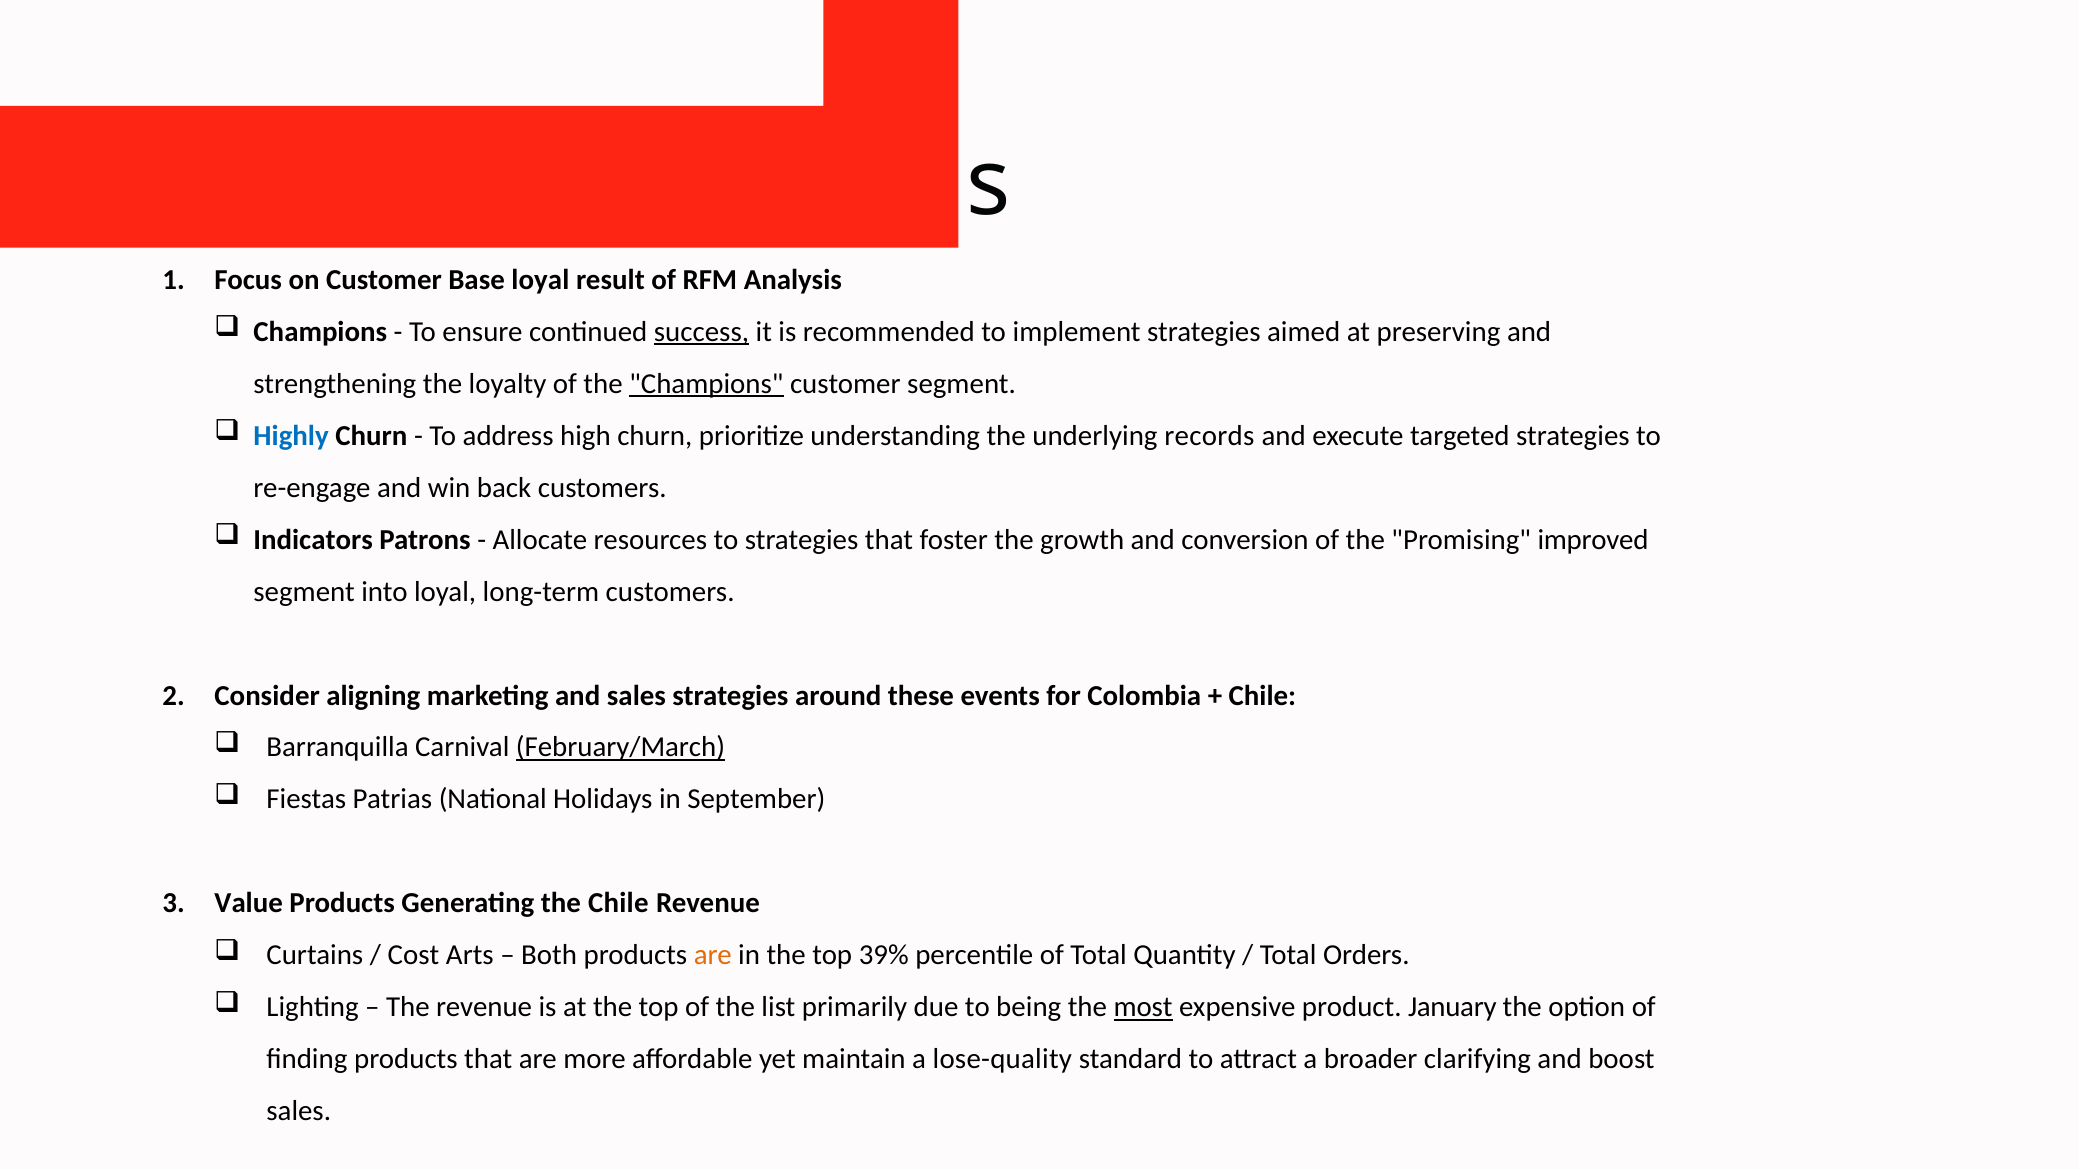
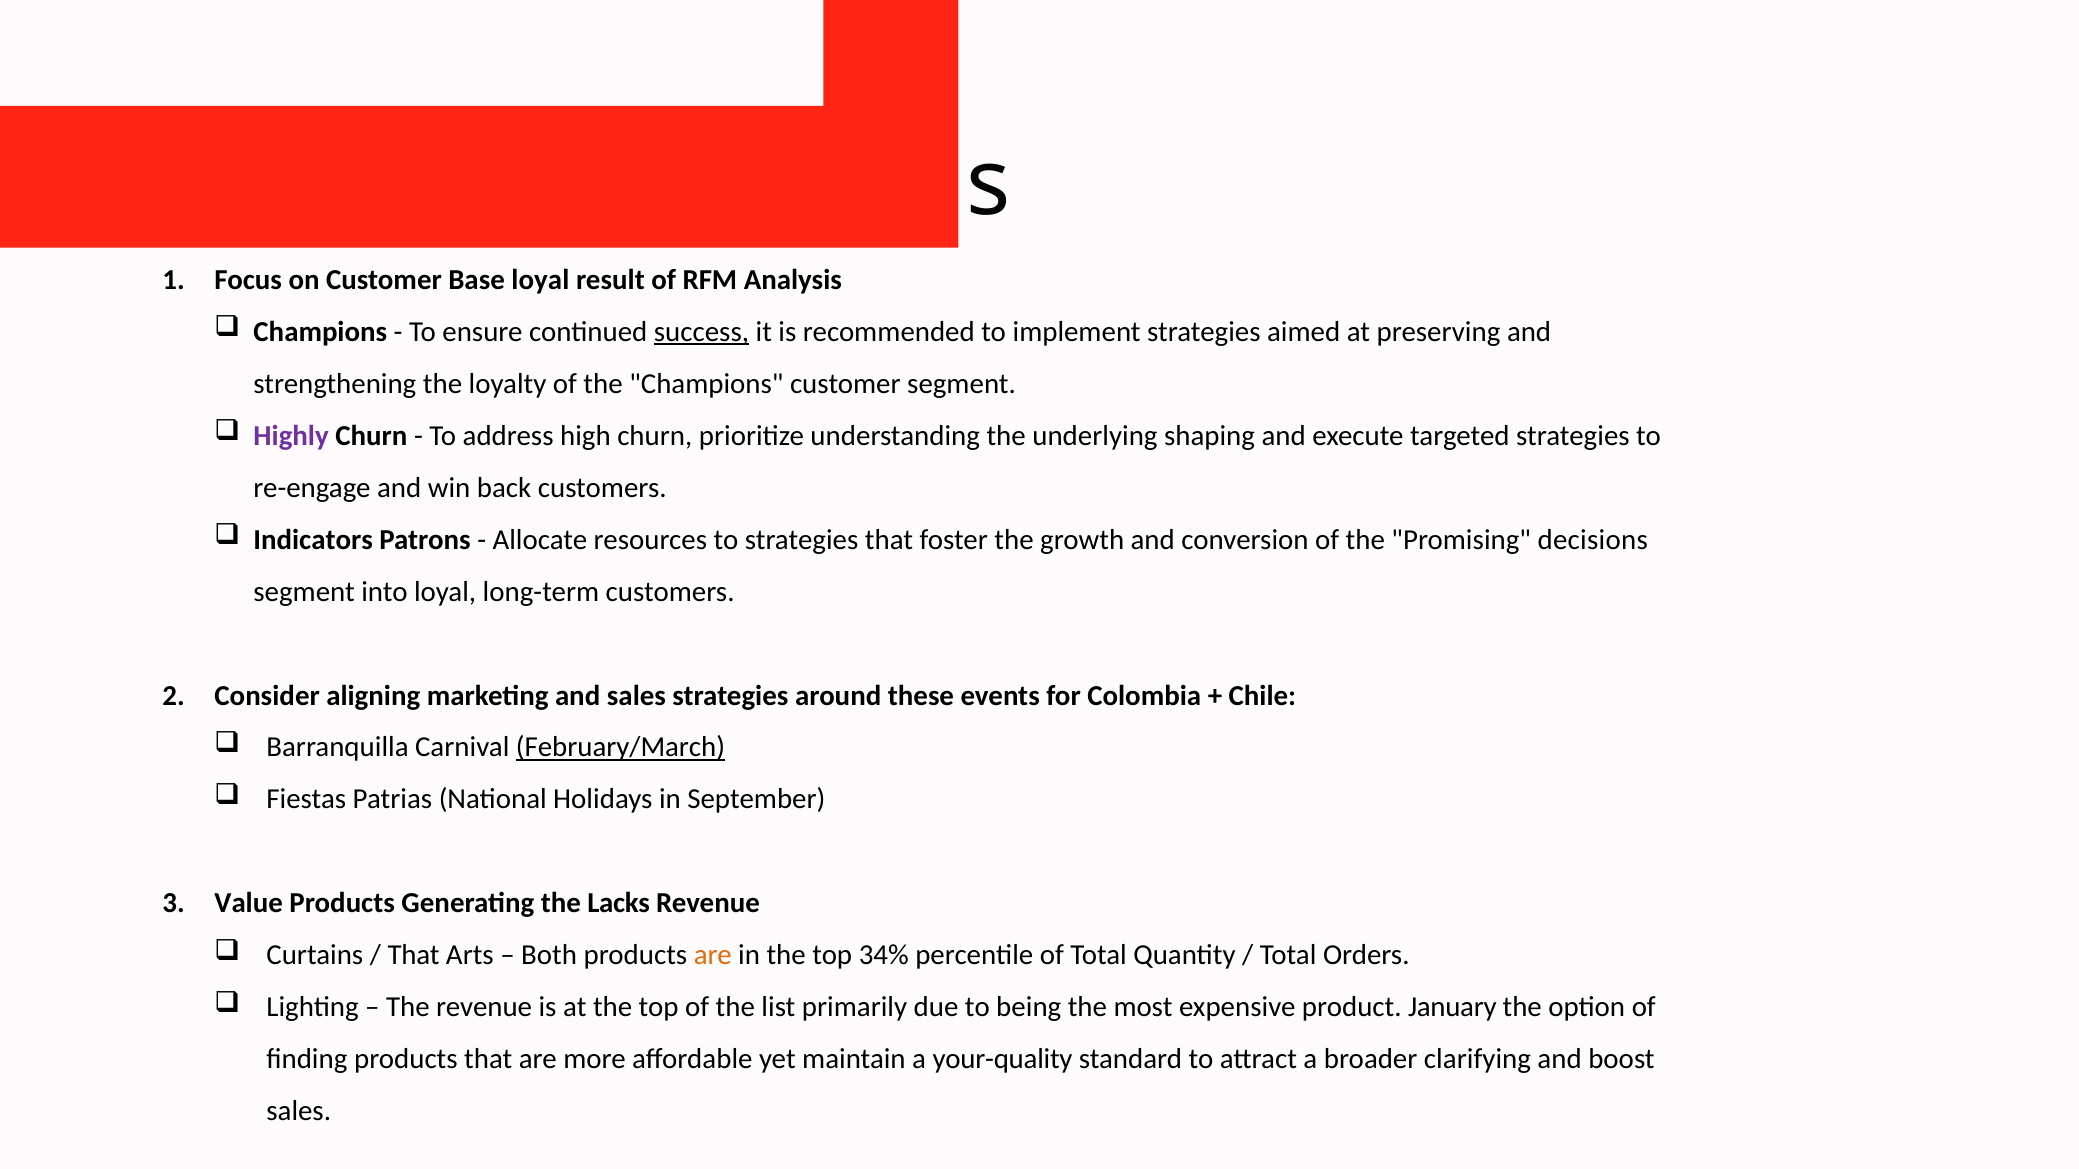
Champions underline: present -> none (706, 384)
Highly colour: blue -> purple (291, 436)
records: records -> shaping (1210, 436)
improved: improved -> decisions (1593, 540)
the Chile: Chile -> Lacks (619, 904)
Cost: Cost -> That (414, 956)
39%: 39% -> 34% (884, 956)
most underline: present -> none (1143, 1008)
lose-quality: lose-quality -> your-quality (1003, 1060)
